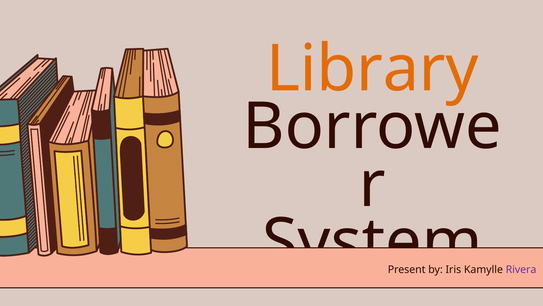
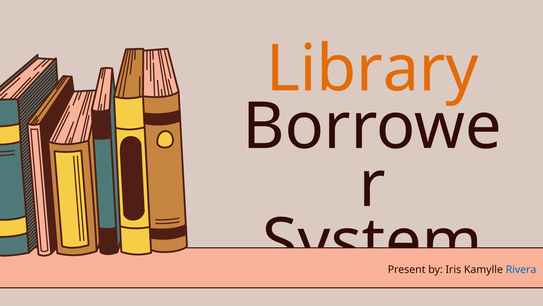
Rivera colour: purple -> blue (521, 269)
